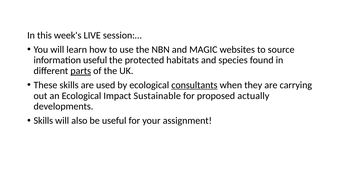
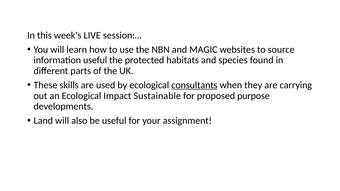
parts underline: present -> none (81, 71)
actually: actually -> purpose (253, 96)
Skills: Skills -> Land (43, 121)
